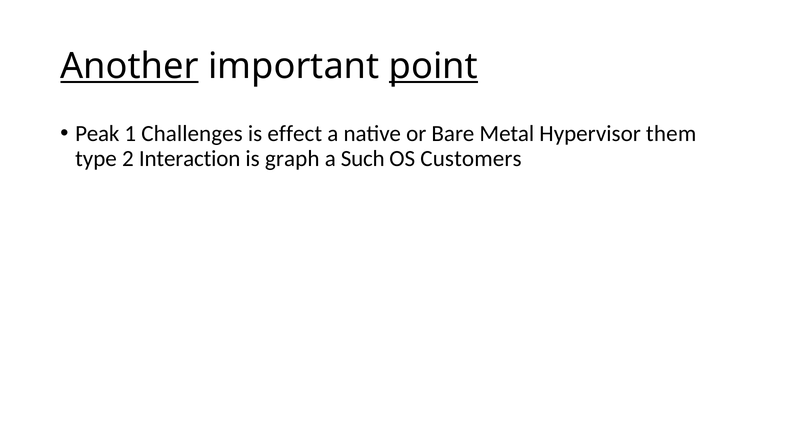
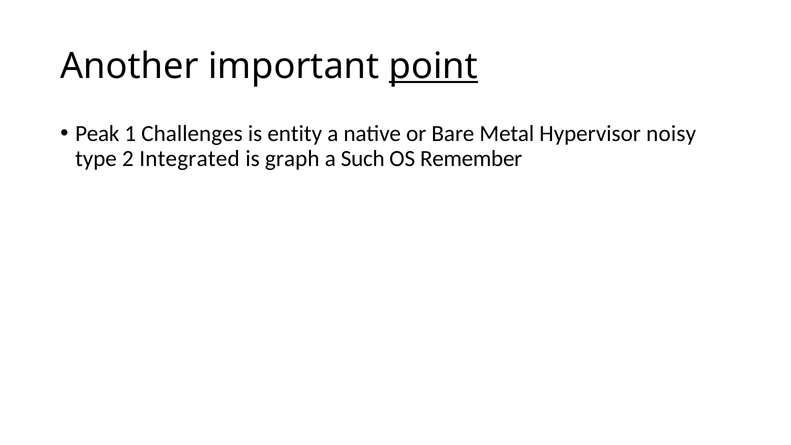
Another underline: present -> none (129, 66)
effect: effect -> entity (295, 134)
them: them -> noisy (671, 134)
Interaction: Interaction -> Integrated (189, 159)
Customers: Customers -> Remember (471, 159)
